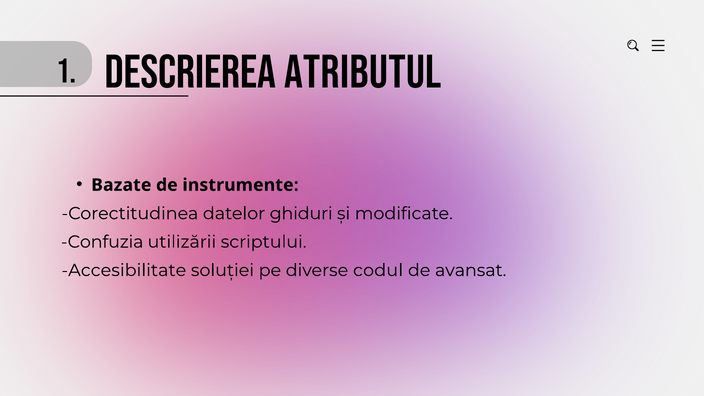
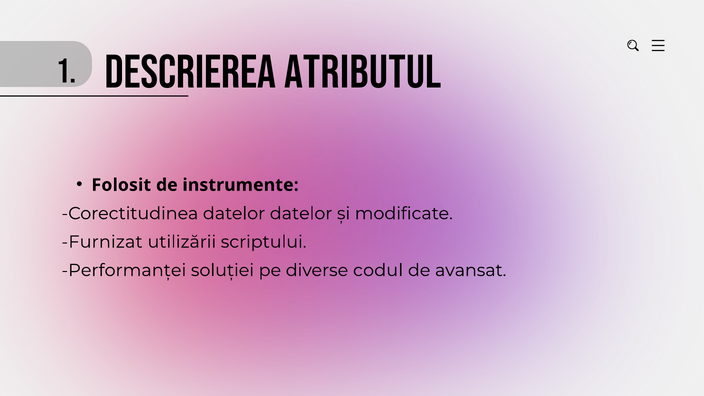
Bazate: Bazate -> Folosit (121, 185)
datelor ghiduri: ghiduri -> datelor (301, 213)
Confuzia: Confuzia -> Furnizat (102, 242)
Accesibilitate: Accesibilitate -> Performanței (124, 270)
